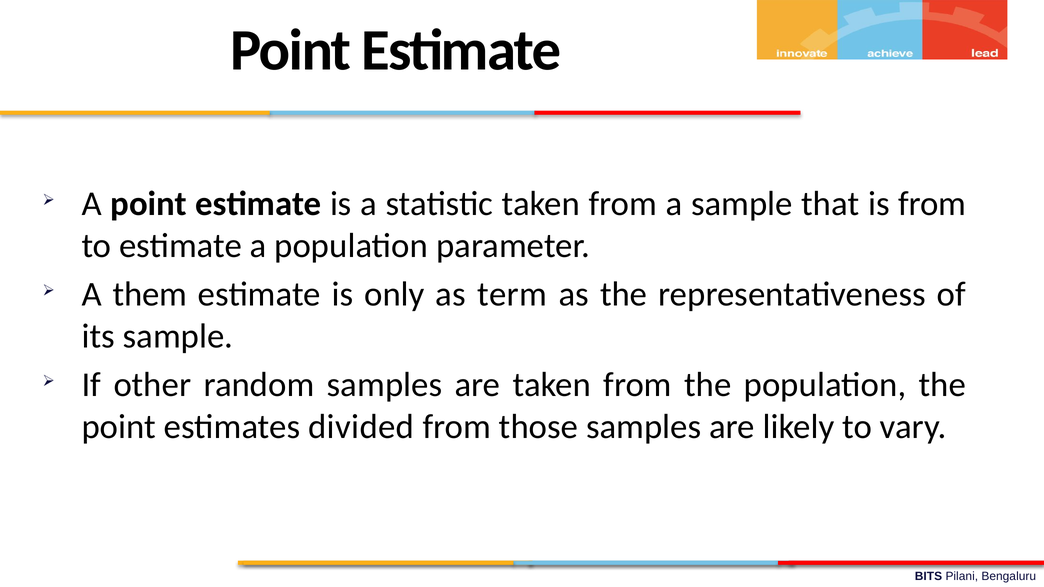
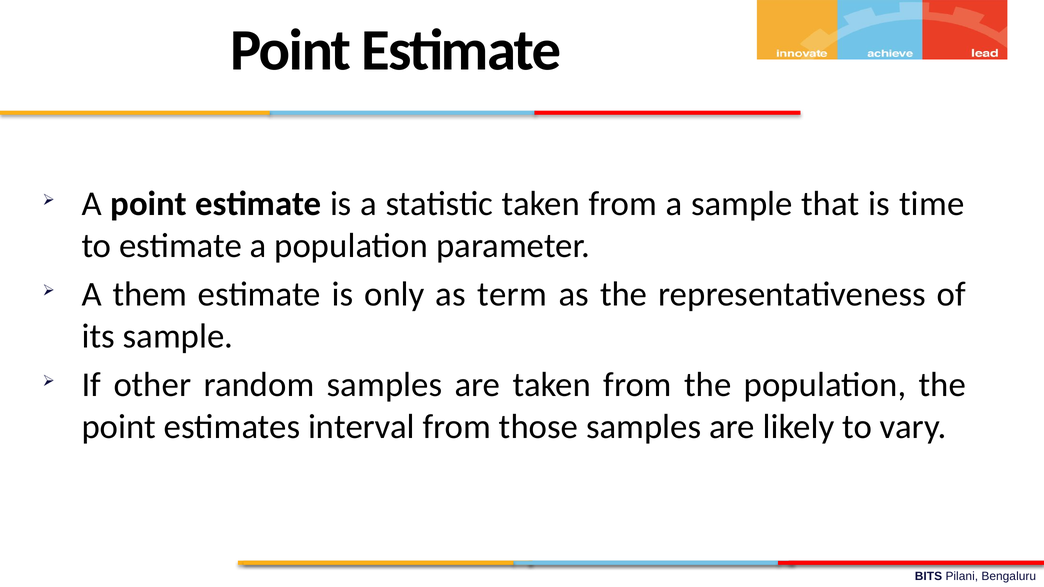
is from: from -> time (932, 204)
divided: divided -> interval (361, 427)
